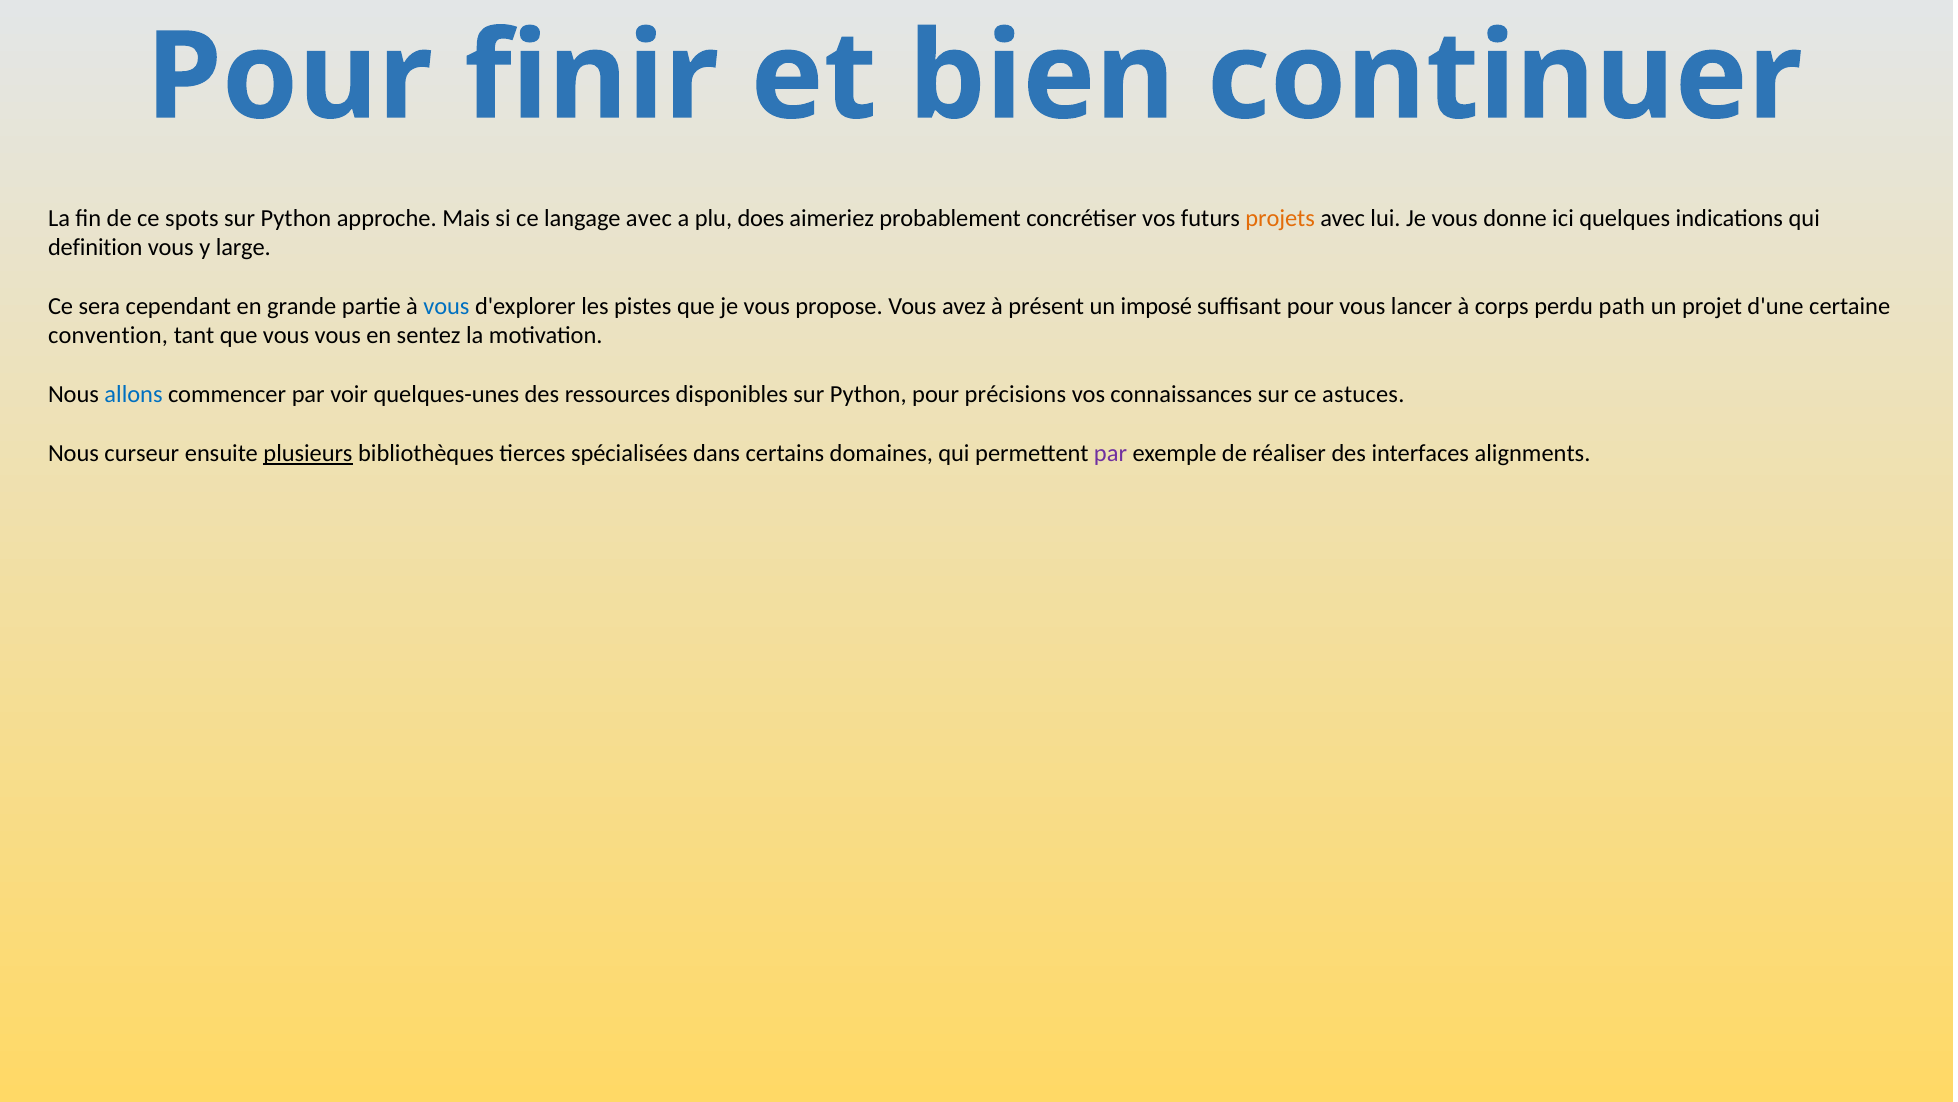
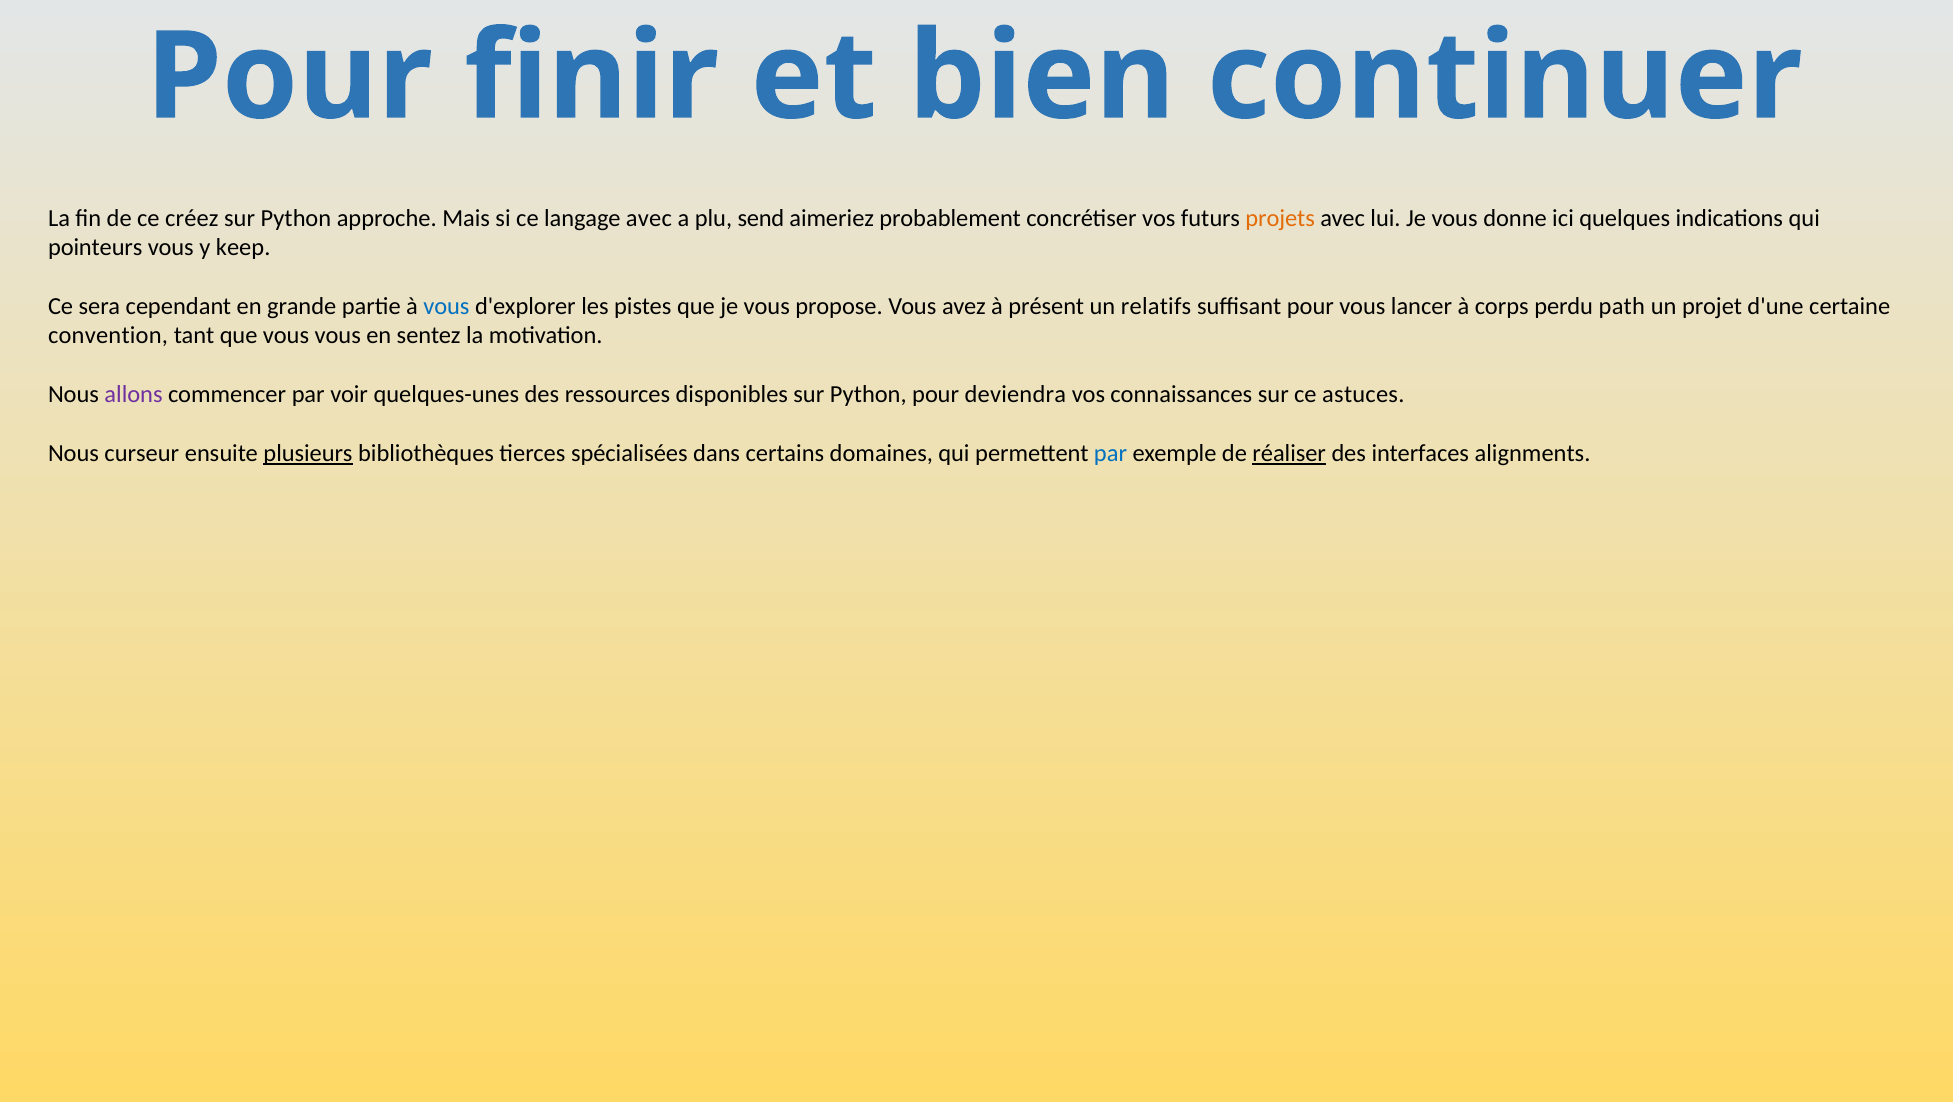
spots: spots -> créez (192, 218)
does: does -> send (761, 218)
definition: definition -> pointeurs (95, 248)
large: large -> keep (243, 248)
imposé: imposé -> relatifs (1156, 306)
allons colour: blue -> purple (134, 394)
précisions: précisions -> deviendra (1015, 394)
par colour: purple -> blue (1111, 453)
réaliser underline: none -> present (1289, 453)
